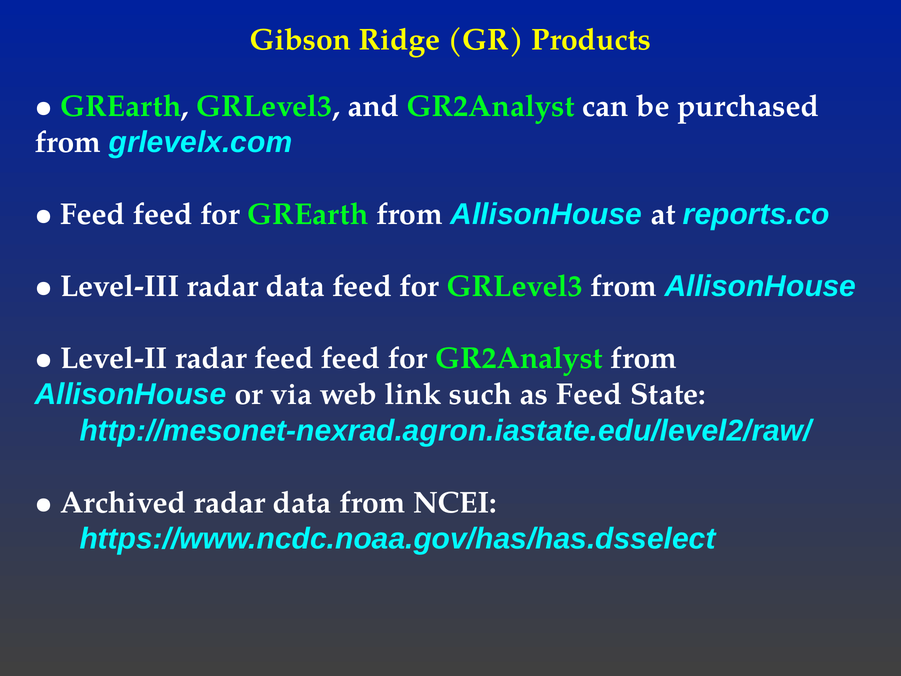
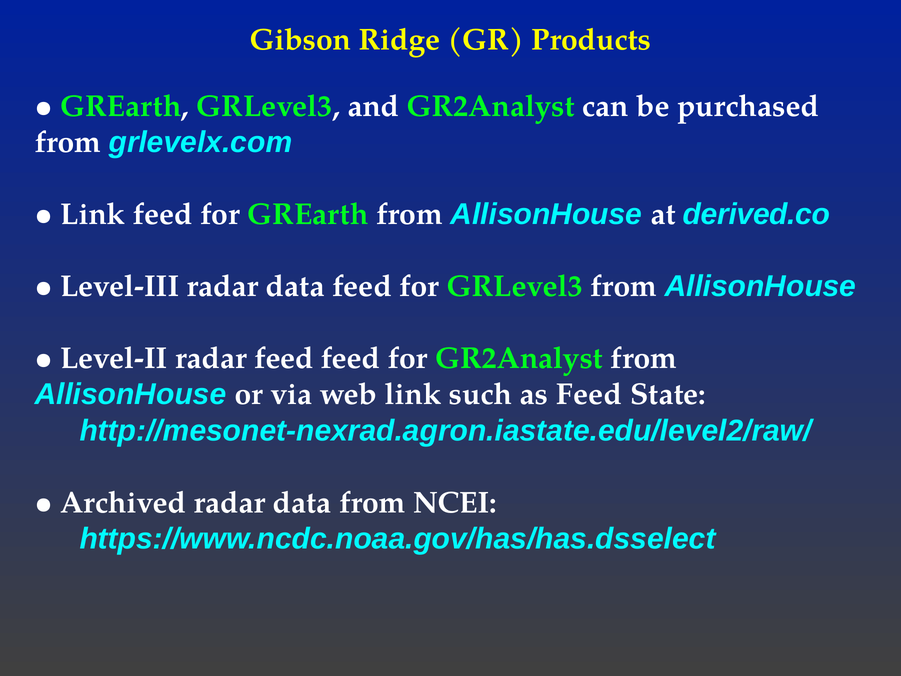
Feed: Feed -> Link (93, 214)
reports.co: reports.co -> derived.co (756, 214)
